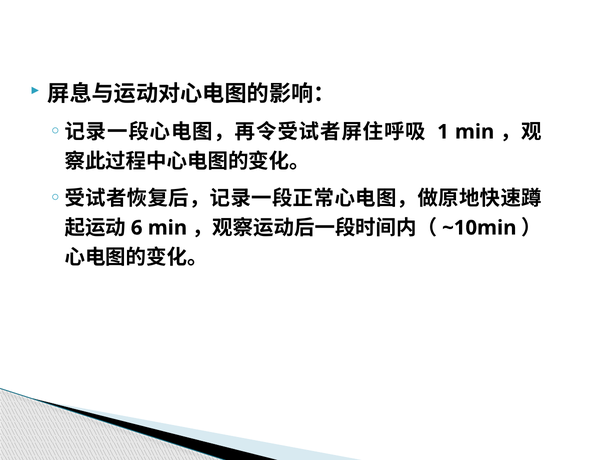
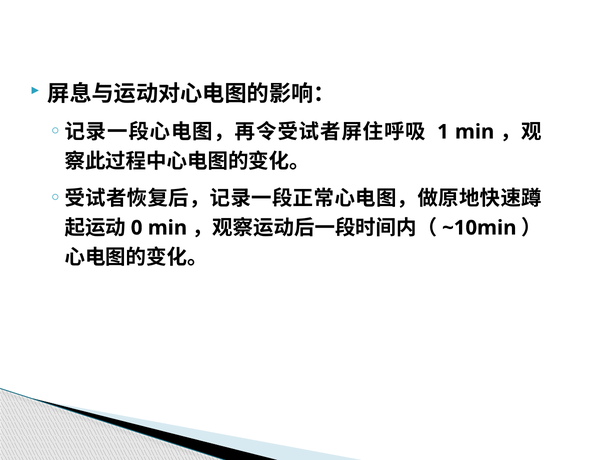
6: 6 -> 0 (137, 228)
